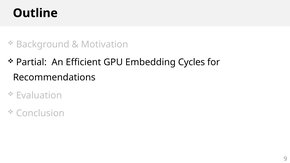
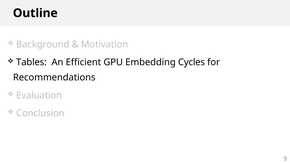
Partial: Partial -> Tables (31, 62)
